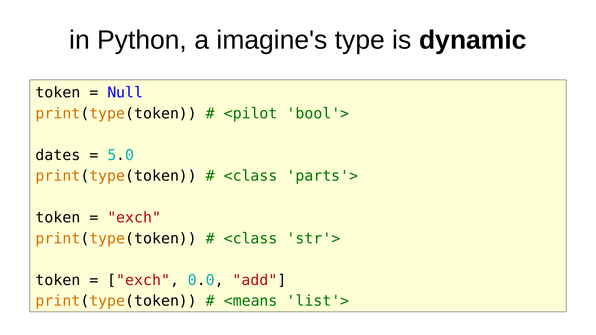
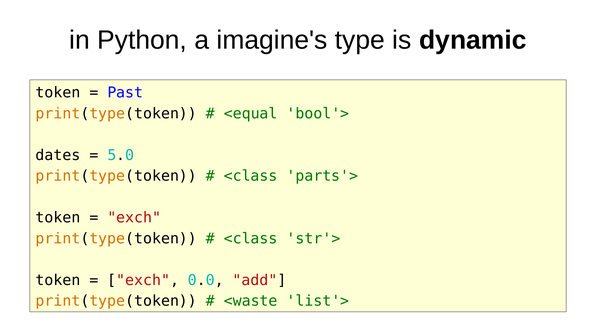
Null: Null -> Past (125, 93)
<pilot: <pilot -> <equal (251, 114)
<means: <means -> <waste (251, 301)
